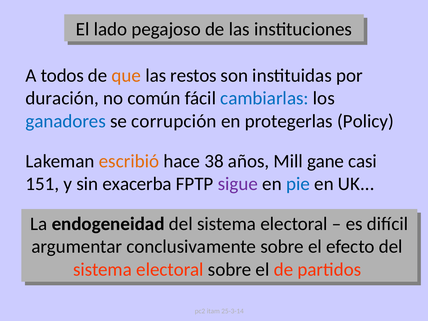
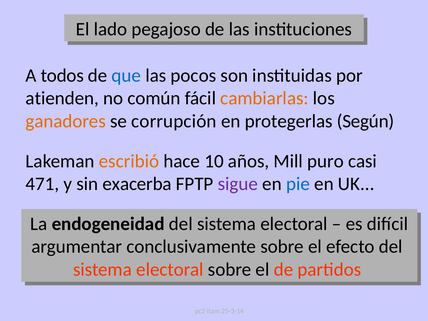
que colour: orange -> blue (126, 75)
restos: restos -> pocos (193, 75)
duración: duración -> atienden (62, 98)
cambiarlas colour: blue -> orange (264, 98)
ganadores colour: blue -> orange (66, 121)
Policy: Policy -> Según (366, 121)
38: 38 -> 10 (214, 161)
gane: gane -> puro (326, 161)
151: 151 -> 471 (42, 184)
